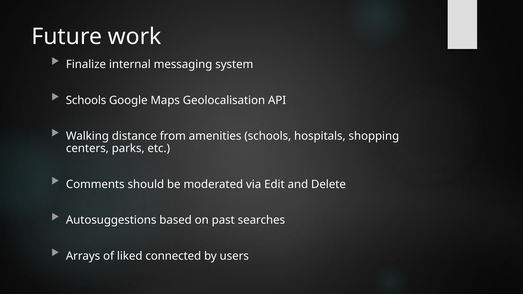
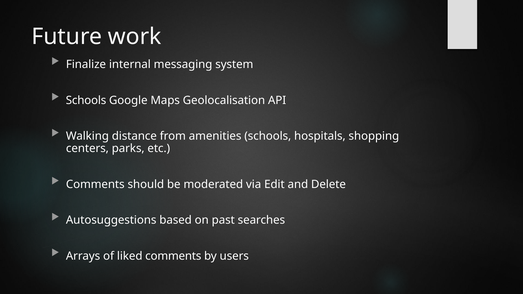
liked connected: connected -> comments (173, 256)
